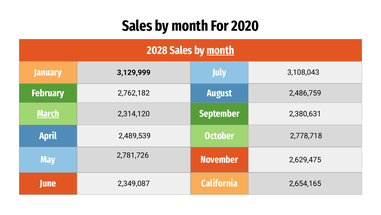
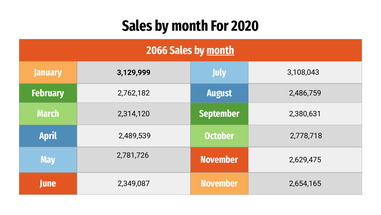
2028: 2028 -> 2066 (157, 50)
March underline: present -> none (48, 113)
2,349,087 California: California -> November (219, 183)
